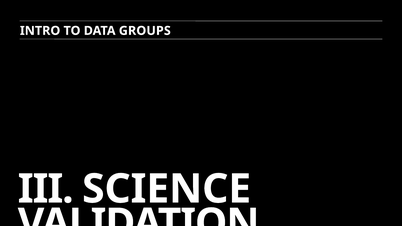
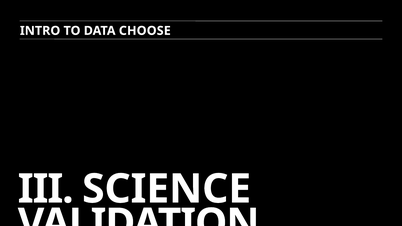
GROUPS: GROUPS -> CHOOSE (145, 31)
